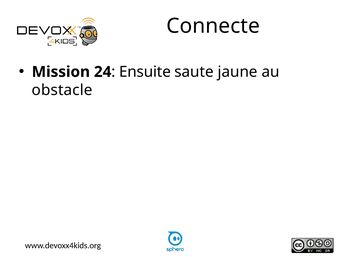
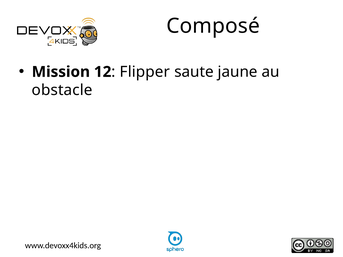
Connecte: Connecte -> Composé (213, 26)
24: 24 -> 12 (103, 72)
Ensuite: Ensuite -> Flipper (145, 72)
